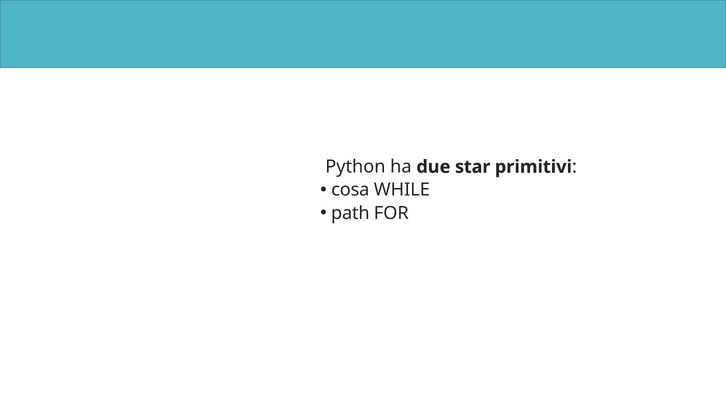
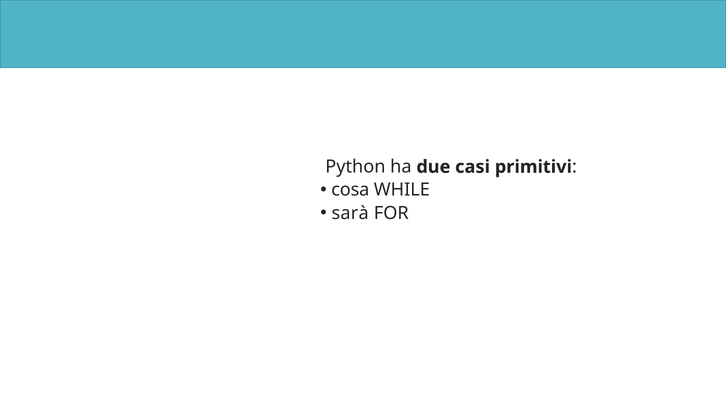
star: star -> casi (473, 167)
path: path -> sarà (350, 213)
